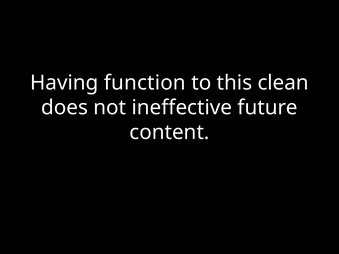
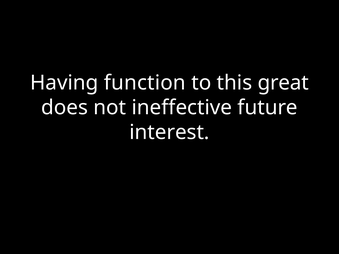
clean: clean -> great (283, 83)
content: content -> interest (169, 133)
